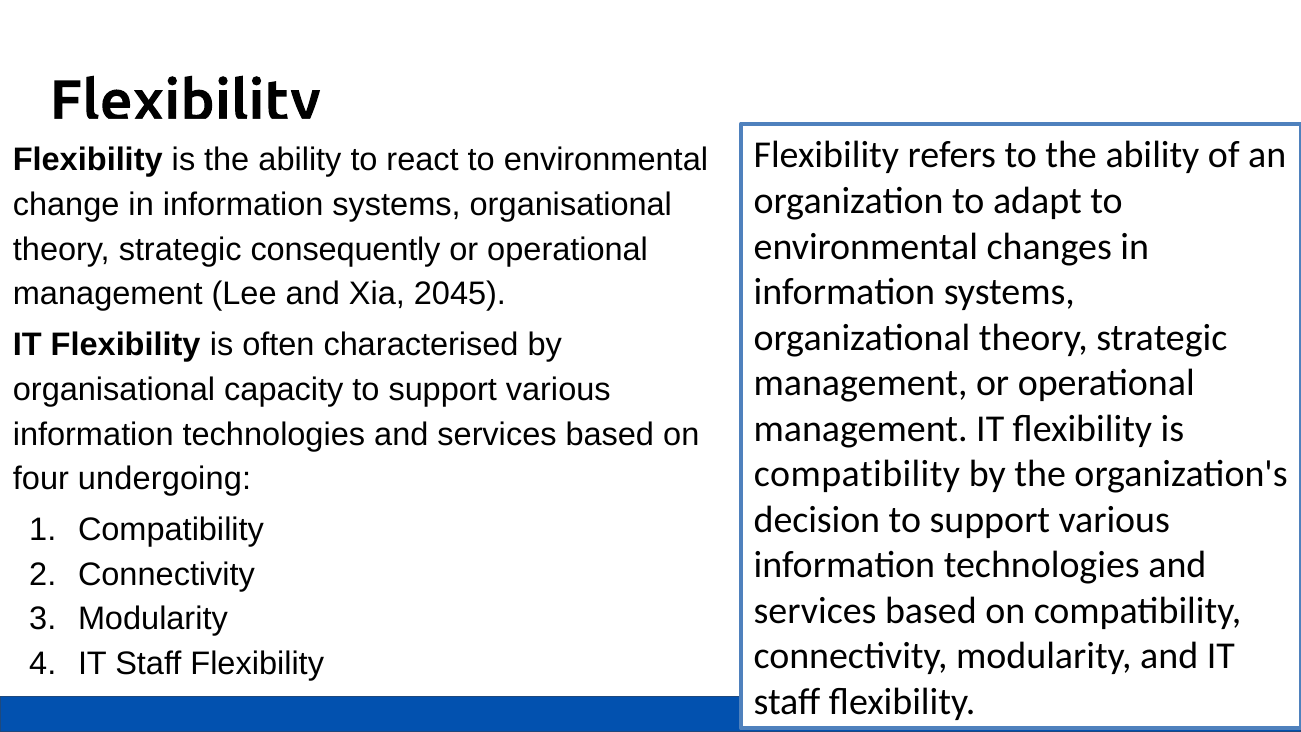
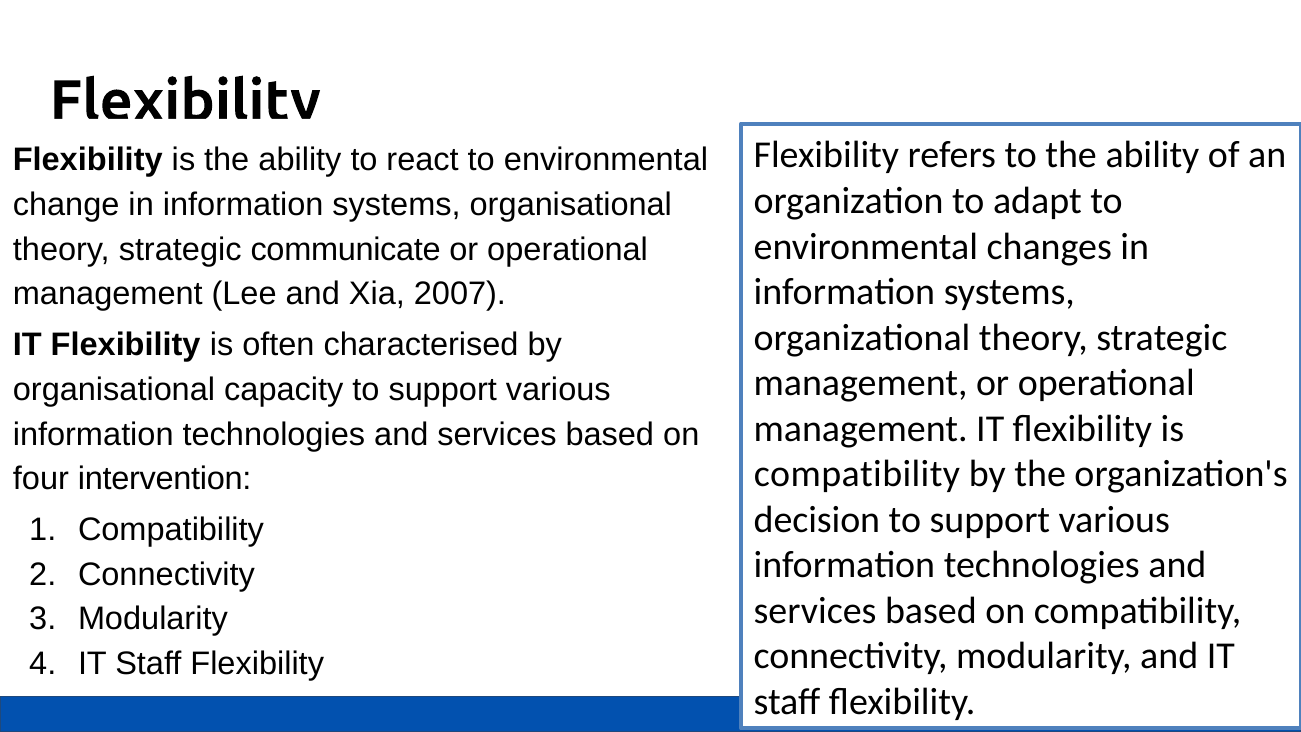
consequently: consequently -> communicate (346, 249)
2045: 2045 -> 2007 (460, 294)
undergoing: undergoing -> intervention (165, 479)
